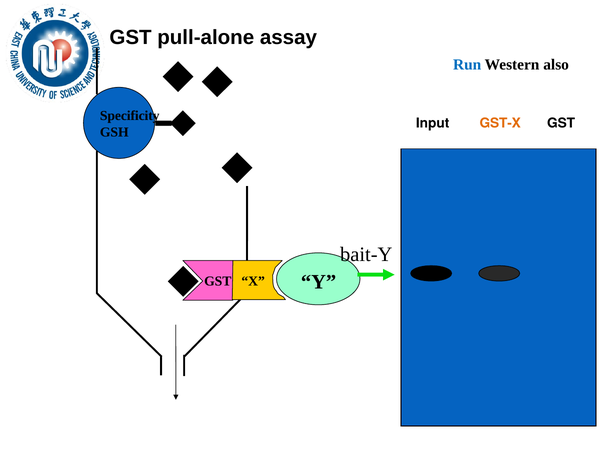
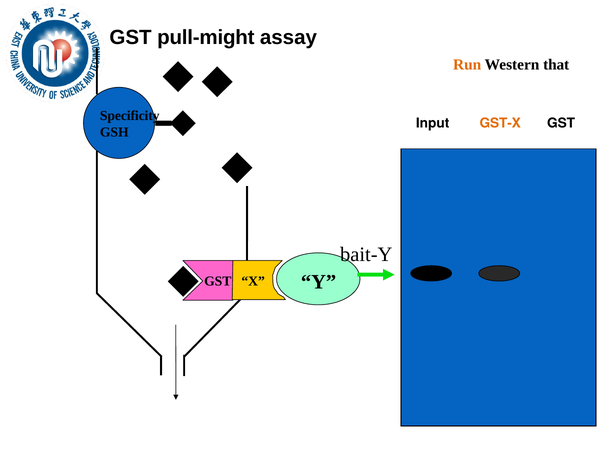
pull-alone: pull-alone -> pull-might (206, 37)
Run colour: blue -> orange (467, 65)
also: also -> that (556, 65)
